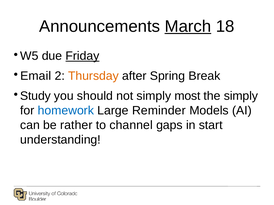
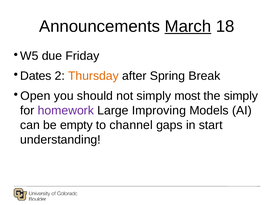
Friday underline: present -> none (82, 56)
Email: Email -> Dates (36, 76)
Study: Study -> Open (35, 96)
homework colour: blue -> purple (66, 111)
Reminder: Reminder -> Improving (159, 111)
rather: rather -> empty (76, 125)
